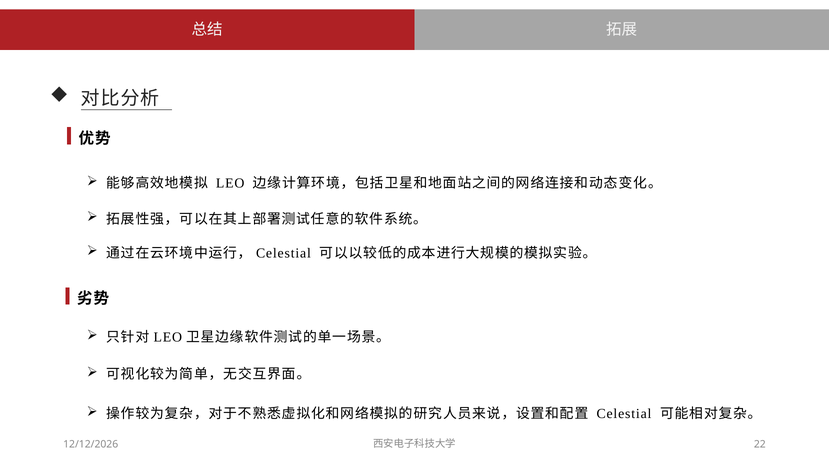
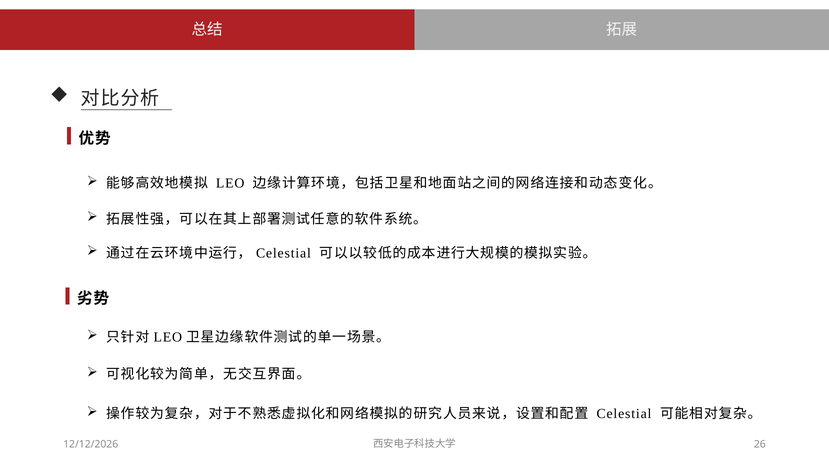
22: 22 -> 26 (760, 444)
